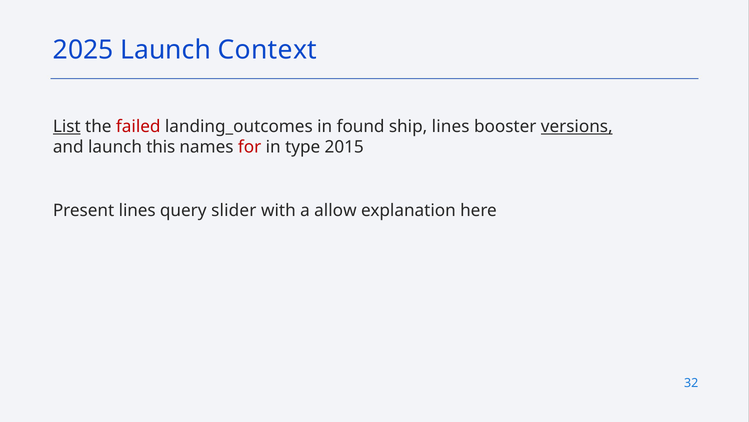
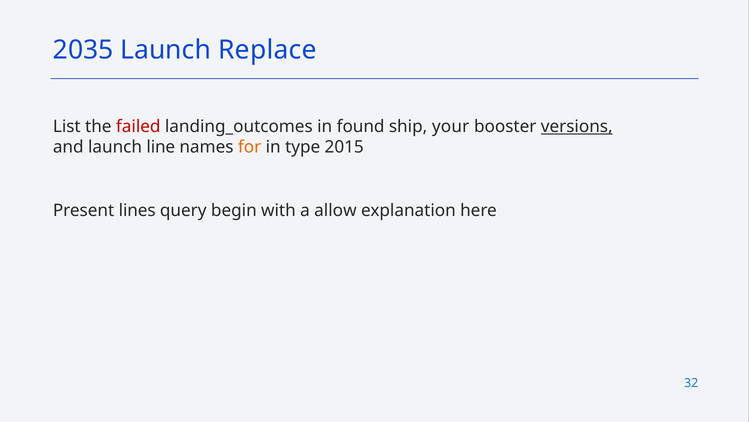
2025: 2025 -> 2035 (83, 50)
Context: Context -> Replace (267, 50)
List underline: present -> none (67, 126)
ship lines: lines -> your (451, 126)
this: this -> line (161, 147)
for colour: red -> orange (250, 147)
slider: slider -> begin (234, 210)
